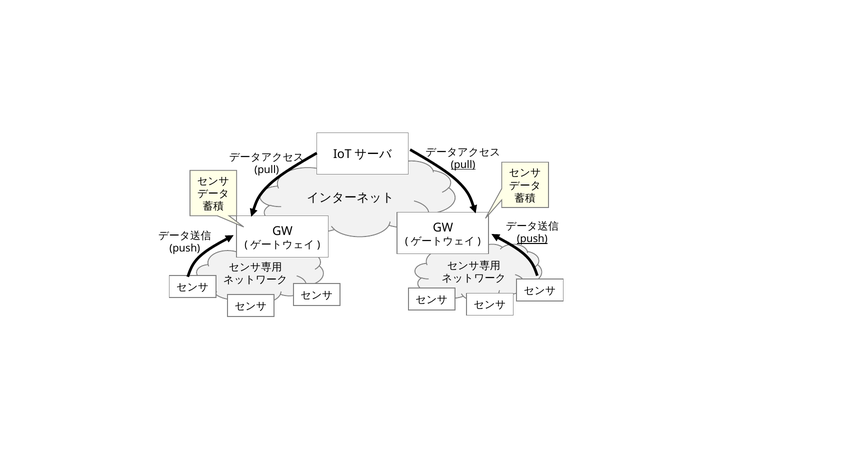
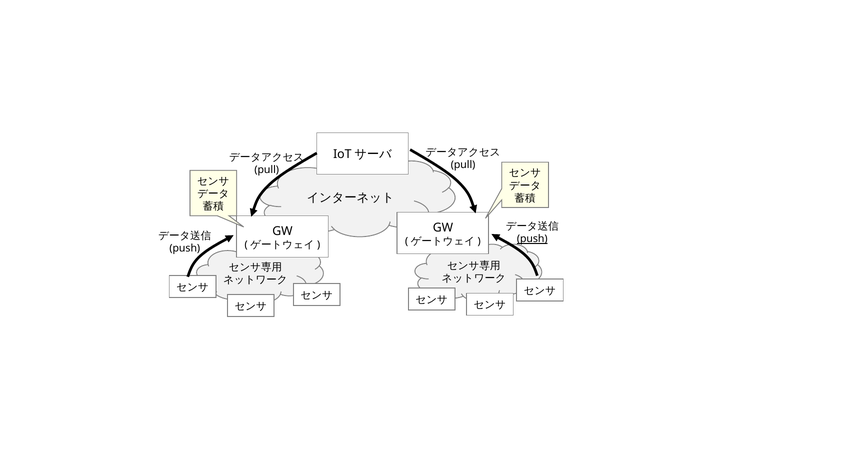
pull underline: present -> none (463, 165)
